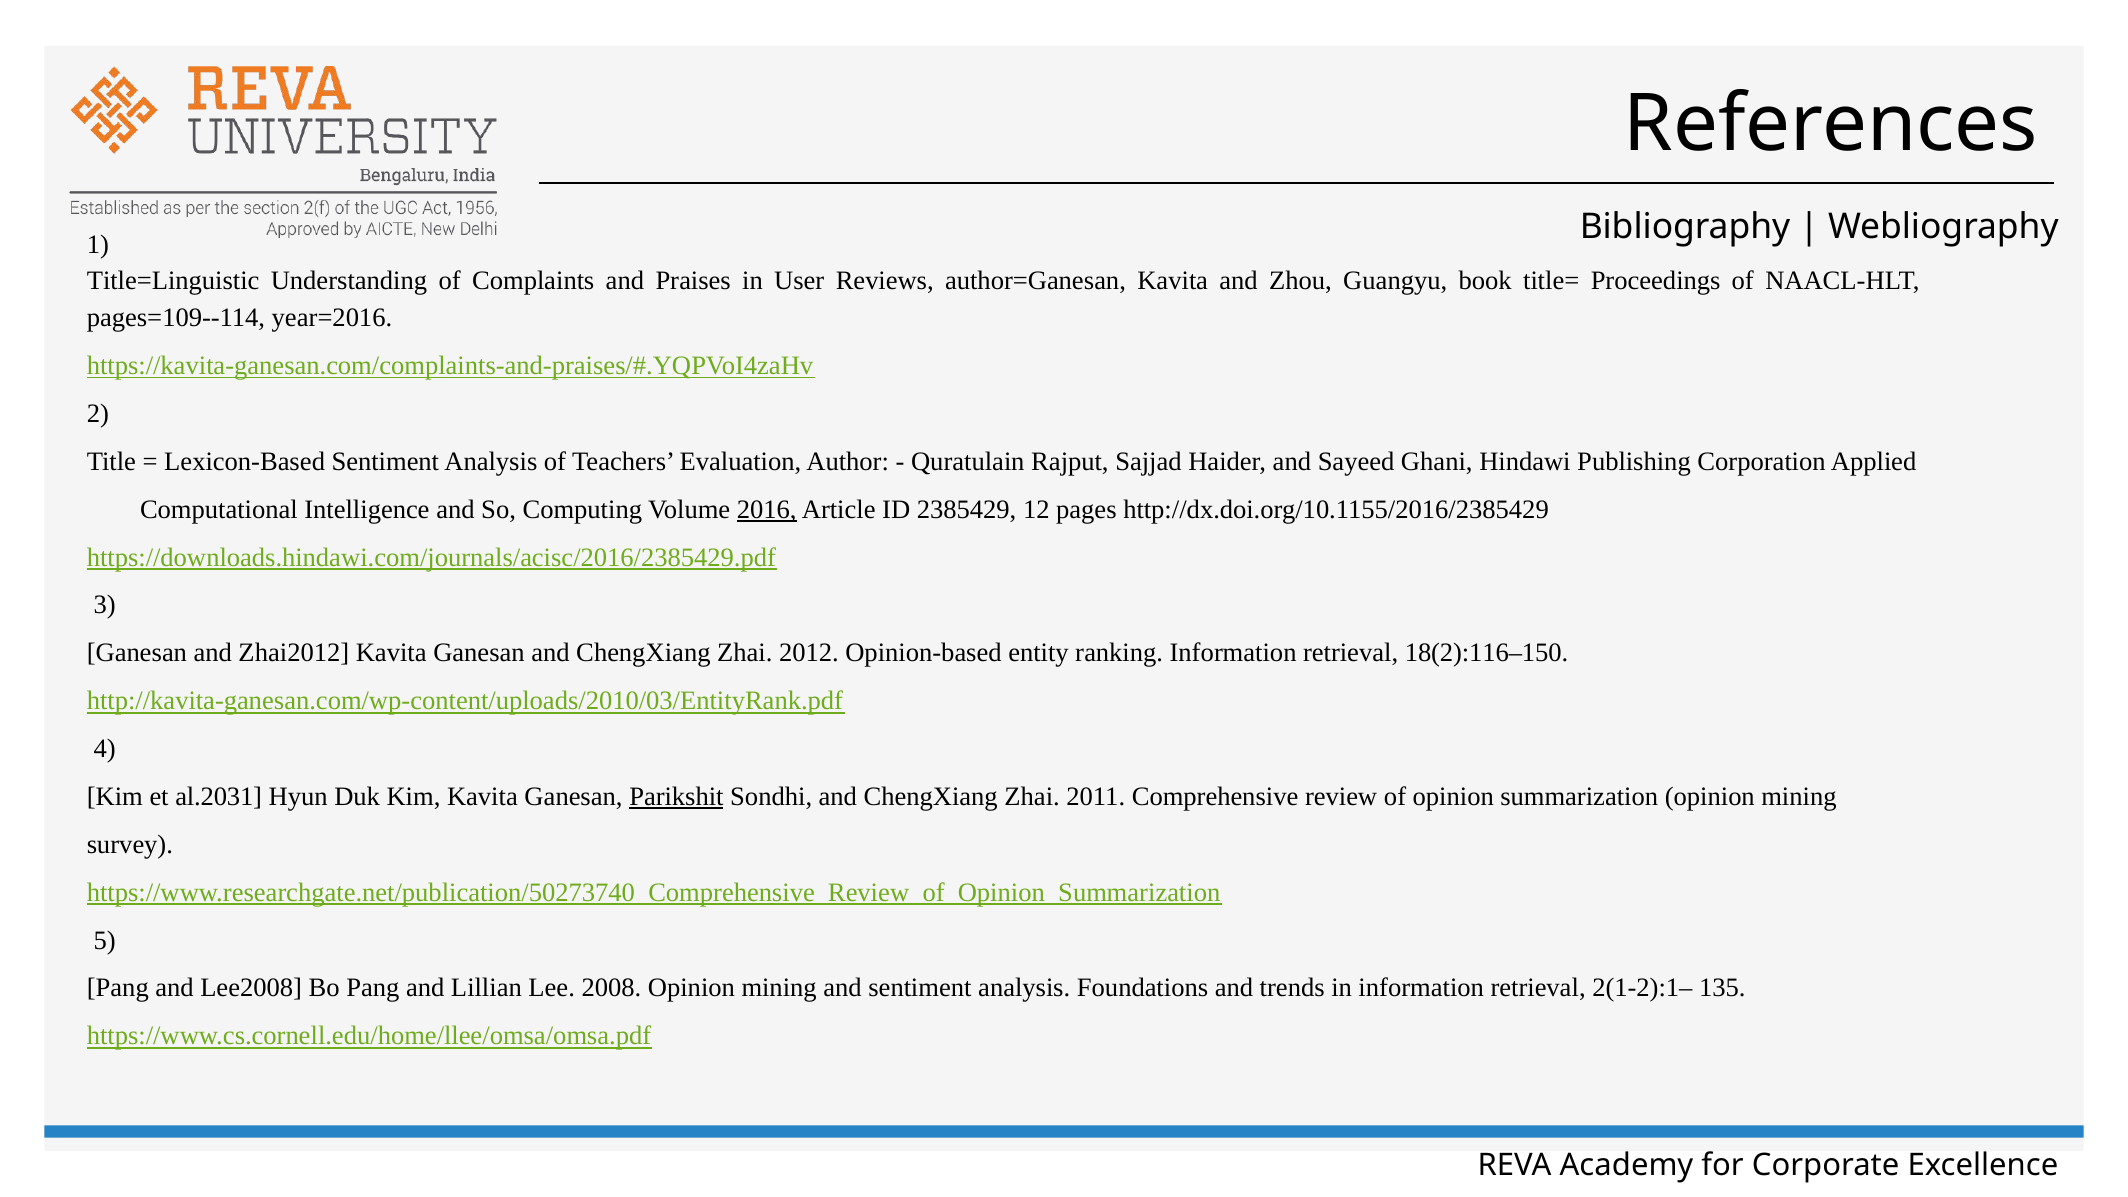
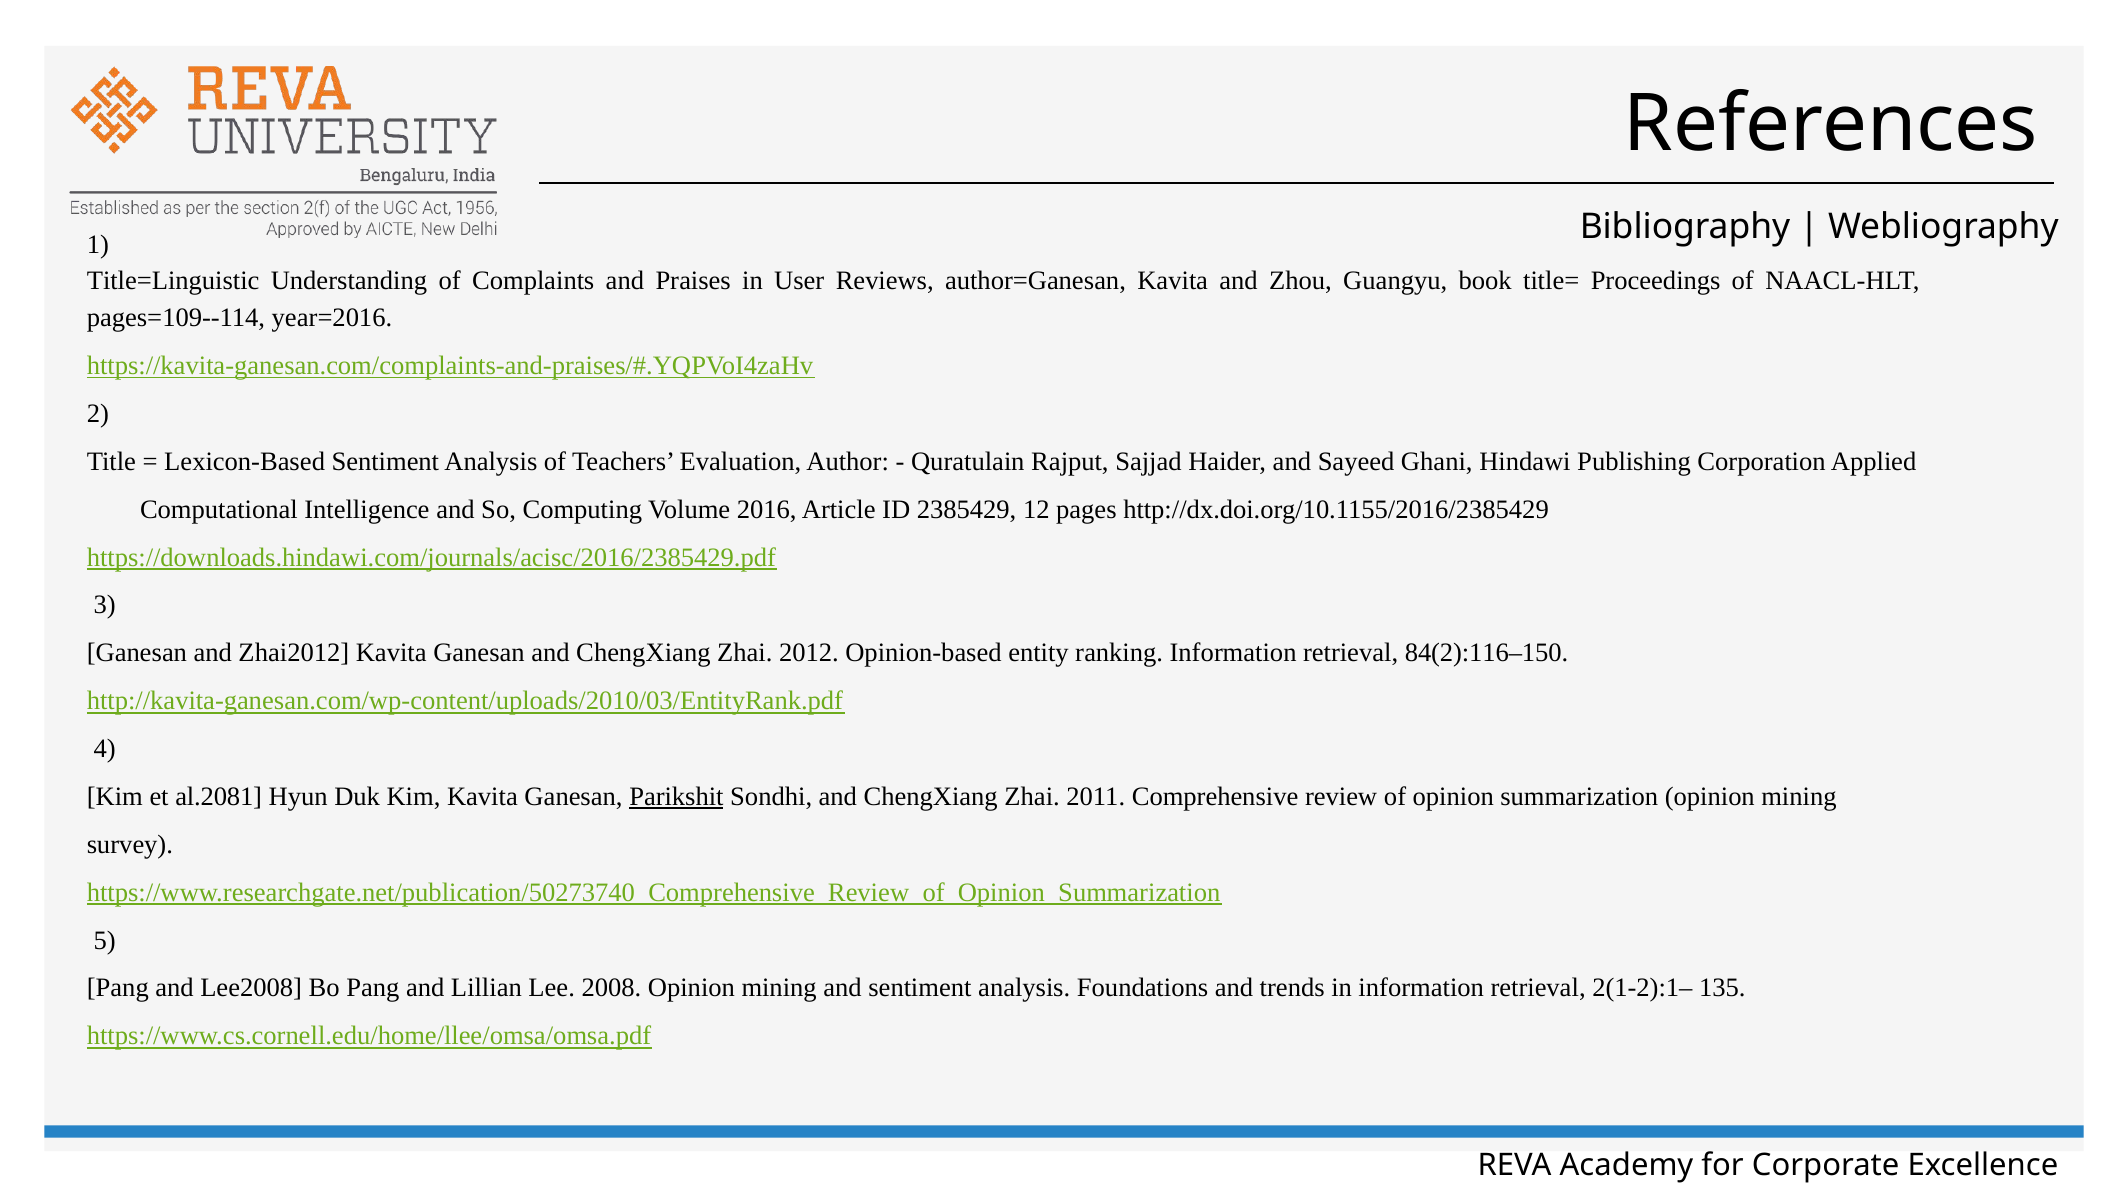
2016 underline: present -> none (767, 509)
18(2):116–150: 18(2):116–150 -> 84(2):116–150 (1487, 653)
al.2031: al.2031 -> al.2081 (219, 797)
